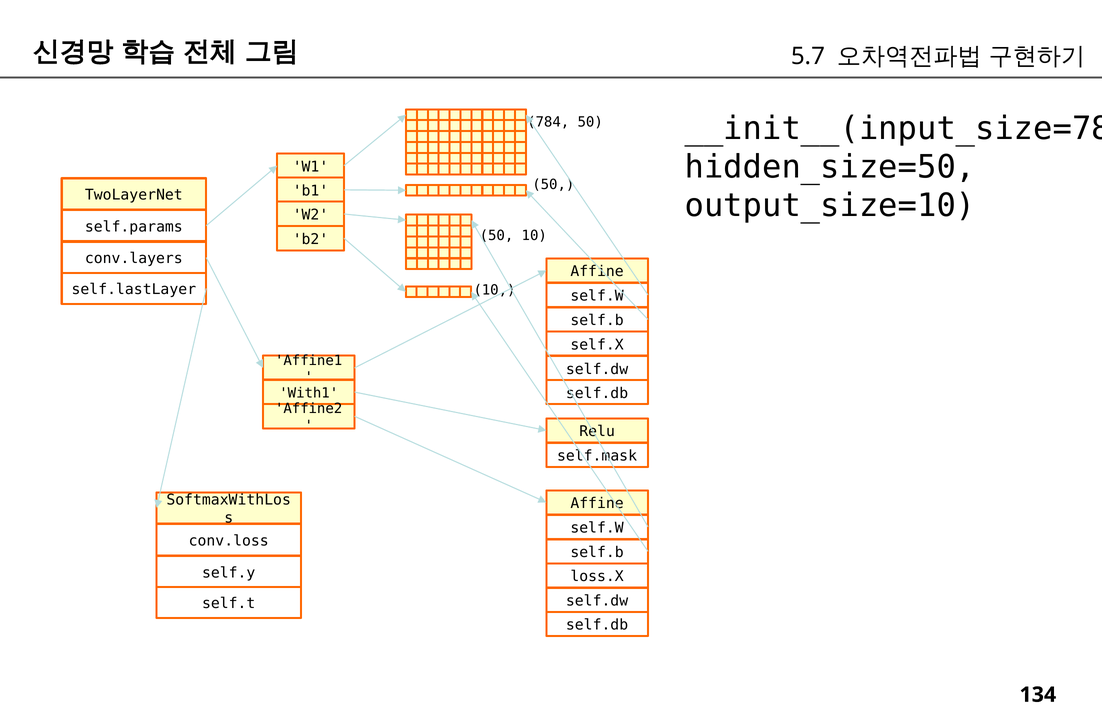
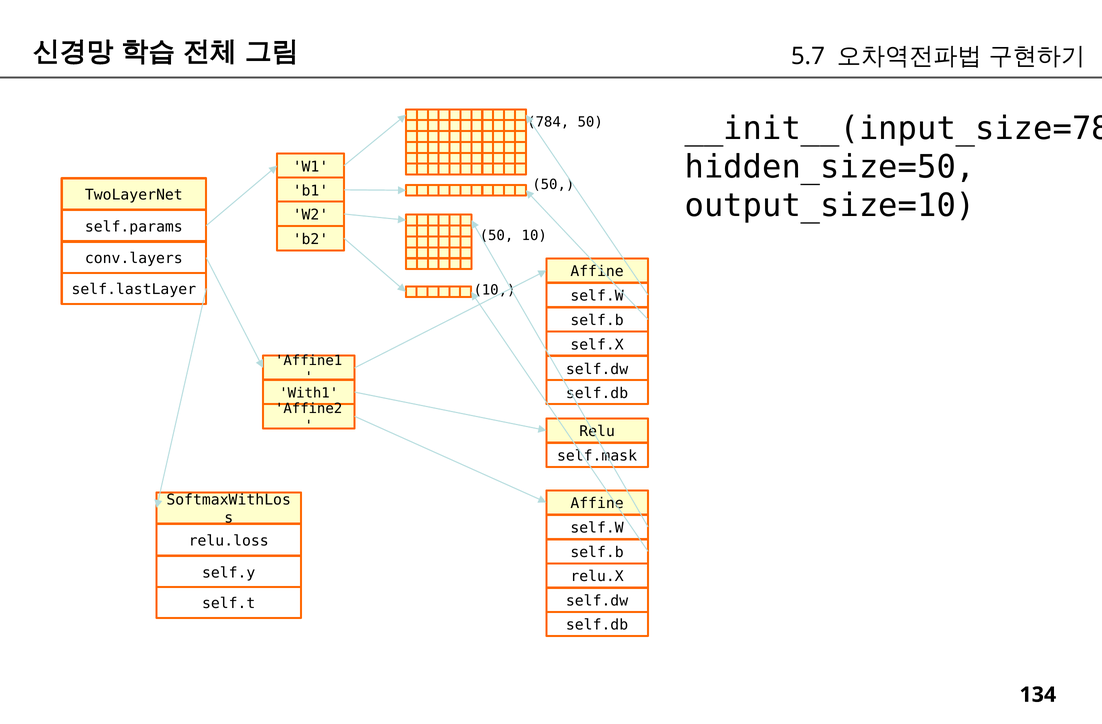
conv.loss: conv.loss -> relu.loss (229, 541)
loss.X: loss.X -> relu.X (597, 576)
